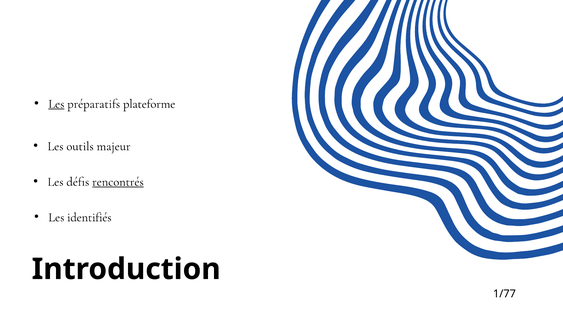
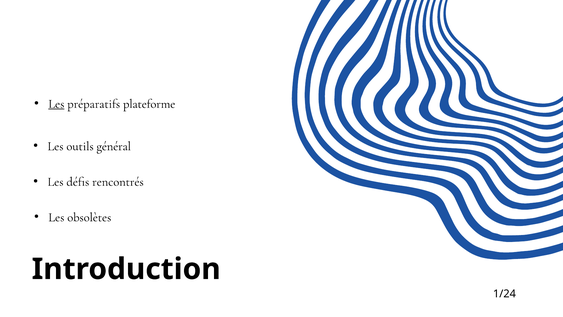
majeur: majeur -> général (114, 146)
rencontrés underline: present -> none (118, 181)
identifiés: identifiés -> obsolètes (89, 217)
1/77: 1/77 -> 1/24 (504, 294)
